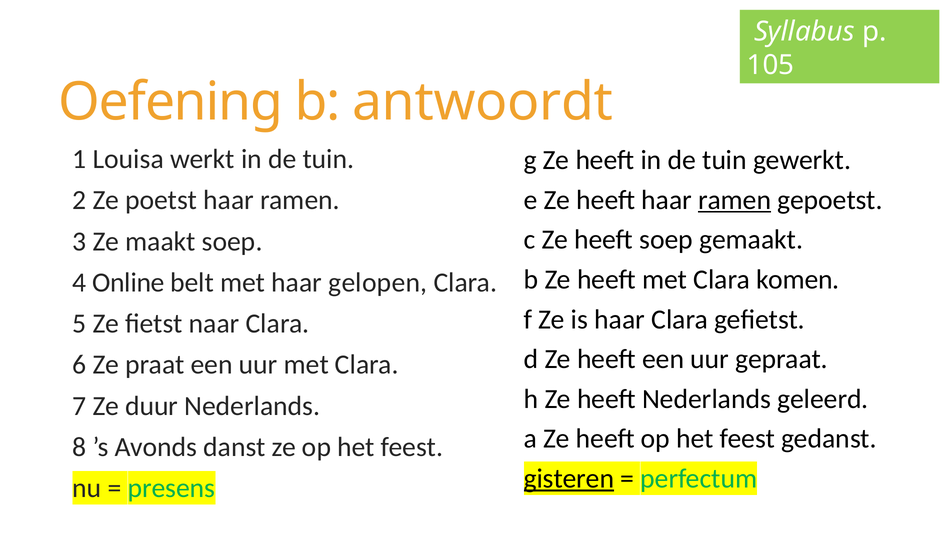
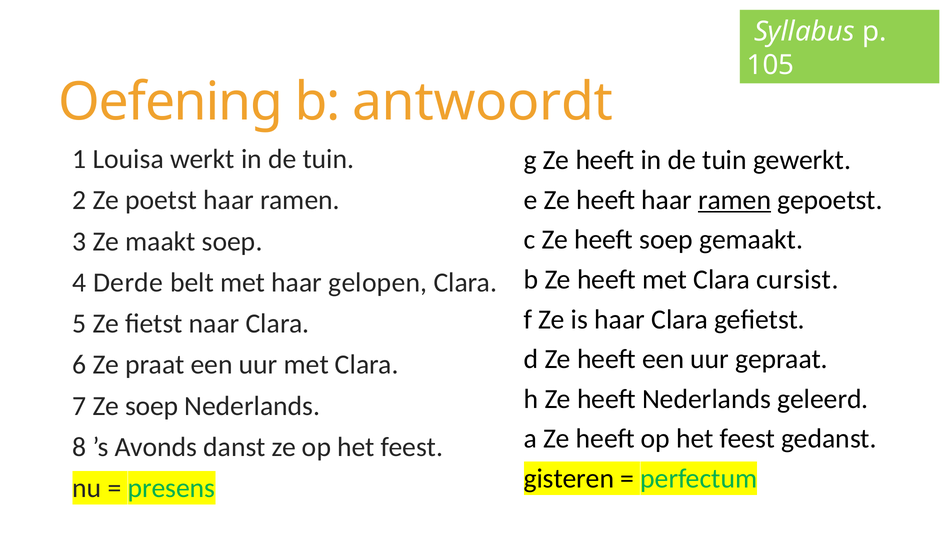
komen: komen -> cursist (797, 280)
Online: Online -> Derde (128, 283)
Ze duur: duur -> soep (152, 406)
gisteren underline: present -> none (569, 479)
